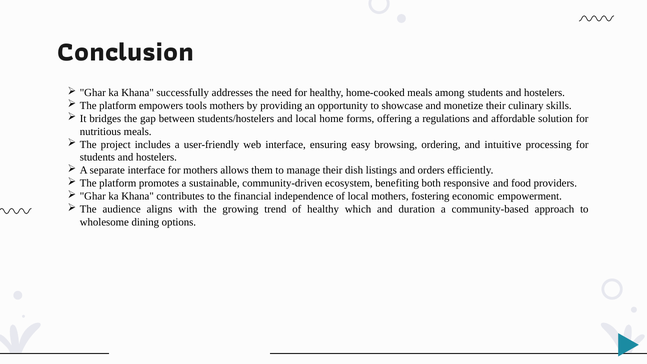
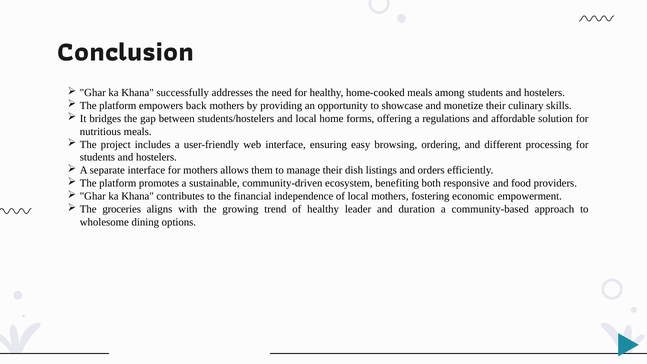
tools: tools -> back (196, 106)
intuitive: intuitive -> different (503, 144)
audience: audience -> groceries (122, 209)
which: which -> leader (358, 209)
